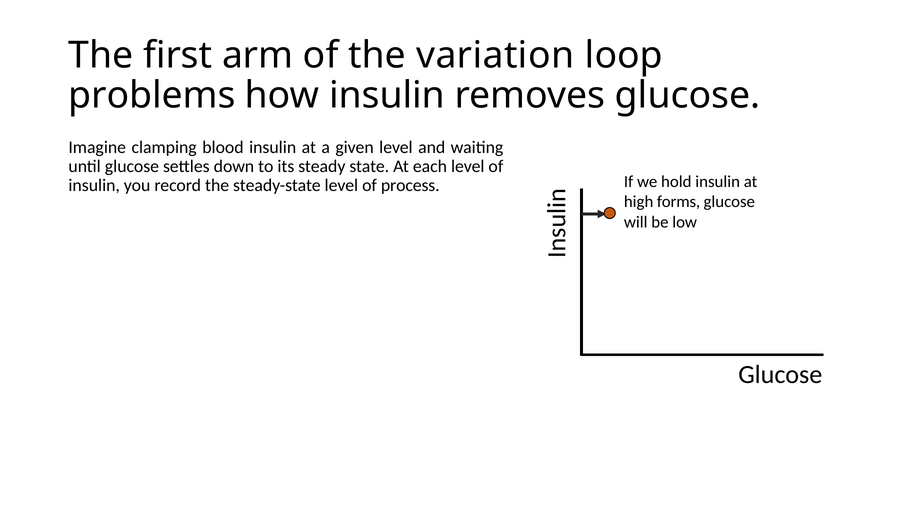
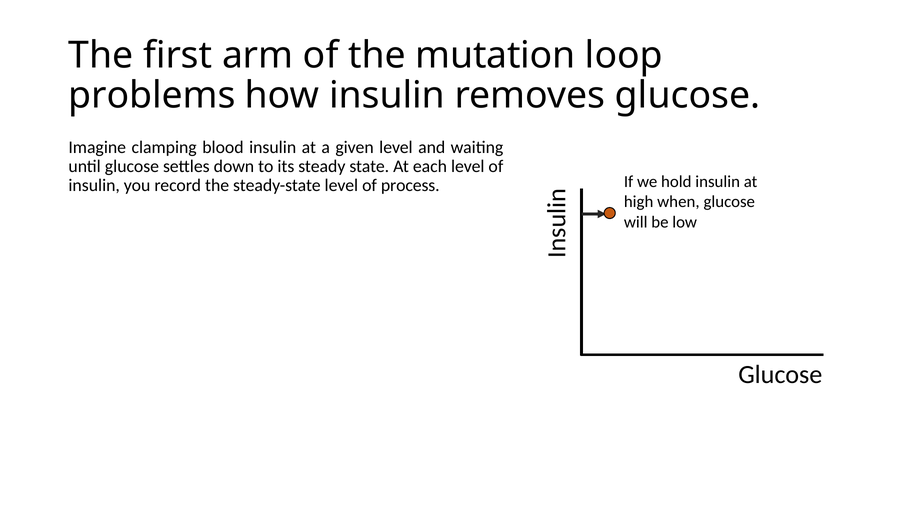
variation: variation -> mutation (495, 55)
forms: forms -> when (678, 202)
